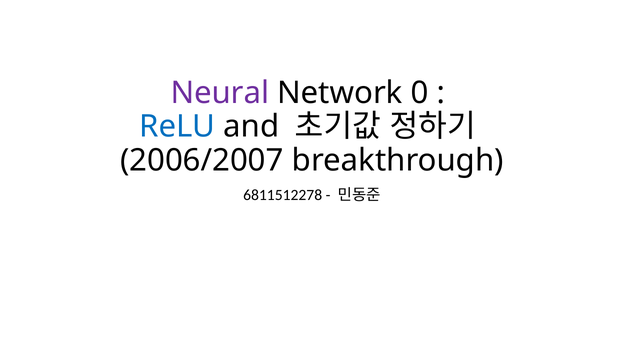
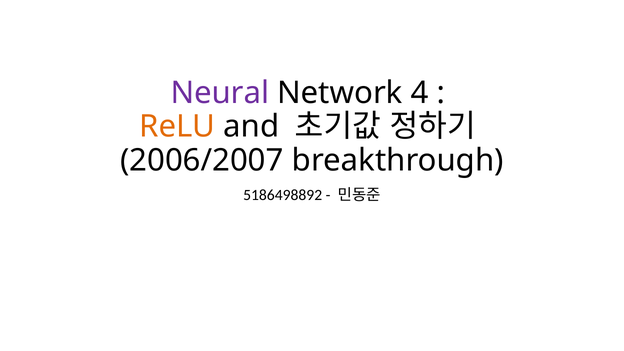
0: 0 -> 4 (420, 93)
ReLU colour: blue -> orange (177, 127)
6811512278: 6811512278 -> 5186498892 (283, 195)
